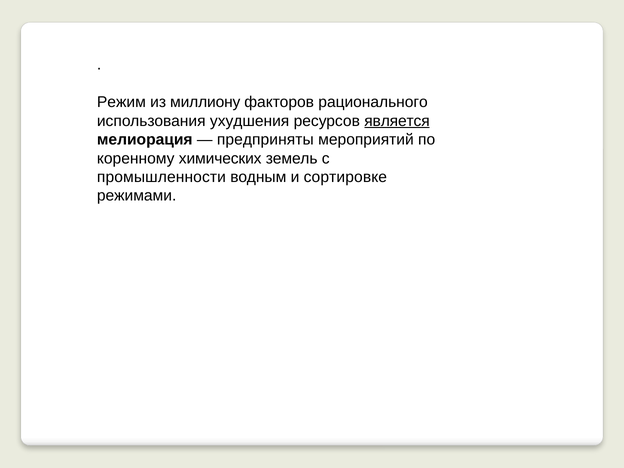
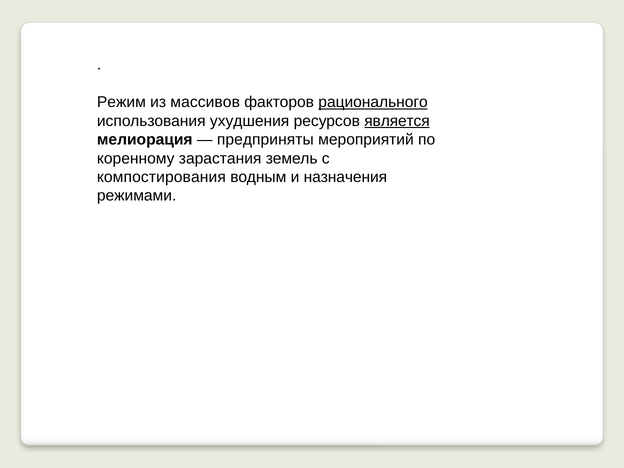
миллиону: миллиону -> массивов (205, 102)
рационального underline: none -> present (373, 102)
химических: химических -> зарастания (220, 158)
промышленности: промышленности -> компостирования (161, 177)
сортировке: сортировке -> назначения (345, 177)
